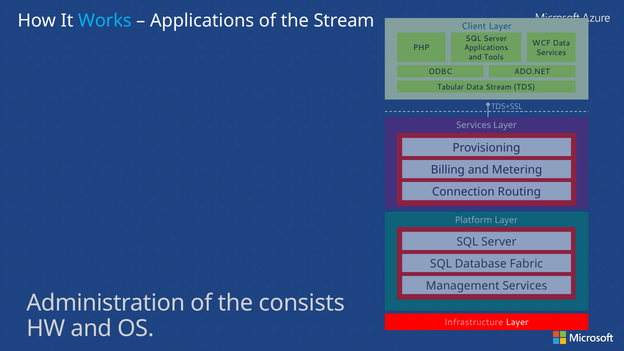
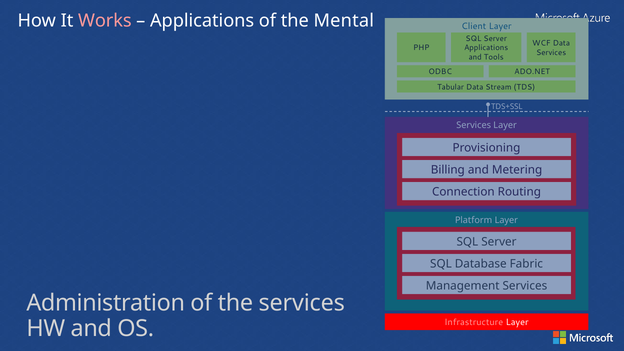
Works colour: light blue -> pink (105, 21)
the Stream: Stream -> Mental (344, 21)
the consists: consists -> services (302, 303)
